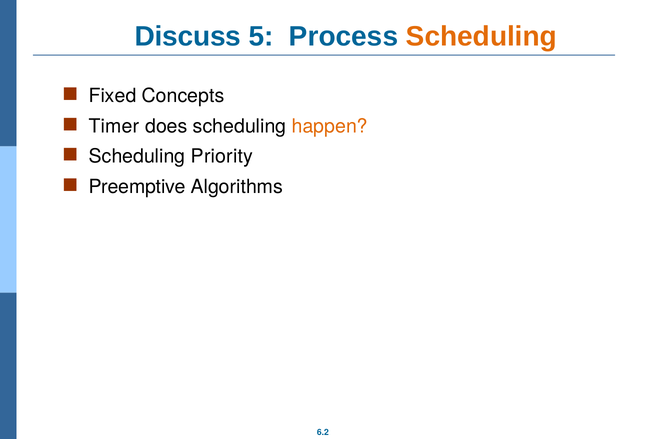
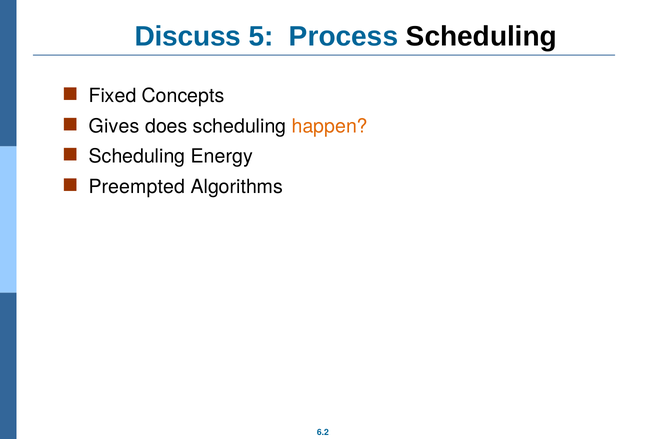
Scheduling colour: orange -> black (481, 37)
Timer: Timer -> Gives (114, 126)
Priority: Priority -> Energy (222, 157)
Preemptive: Preemptive -> Preempted (137, 187)
